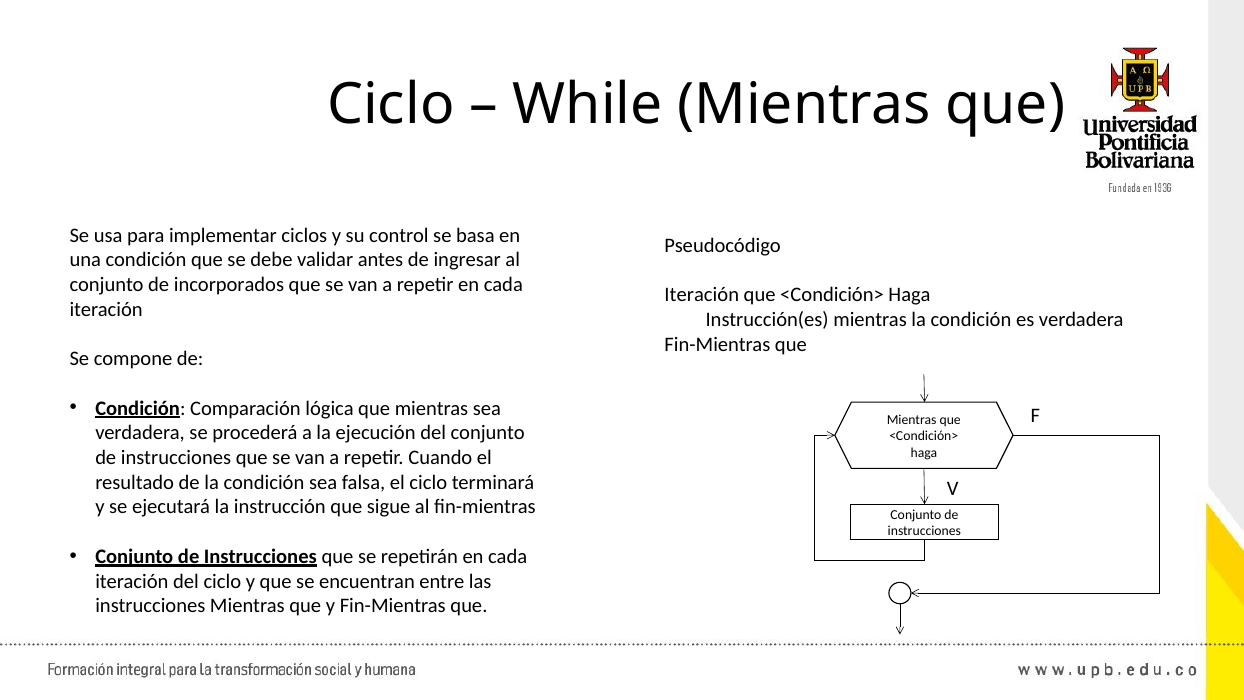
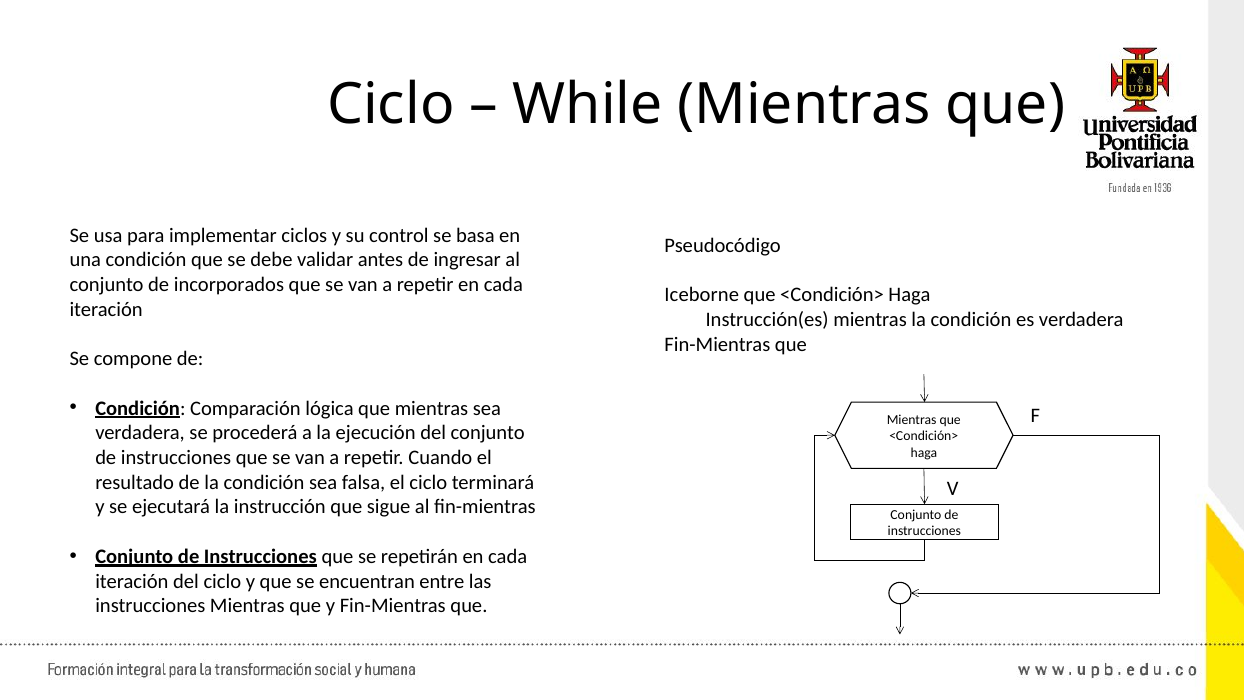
Iteración: Iteración -> Iceborne (702, 295)
